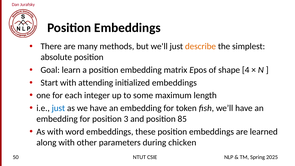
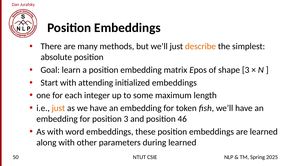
shape 4: 4 -> 3 (246, 70)
just colour: blue -> orange (58, 108)
85: 85 -> 46 (182, 119)
during chicken: chicken -> learned (182, 143)
